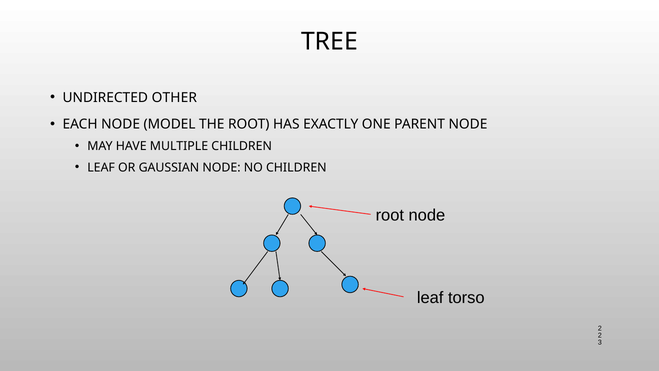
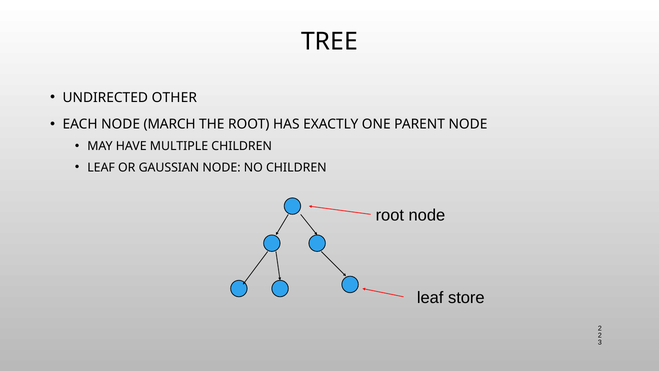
MODEL: MODEL -> MARCH (170, 124)
torso: torso -> store (466, 298)
